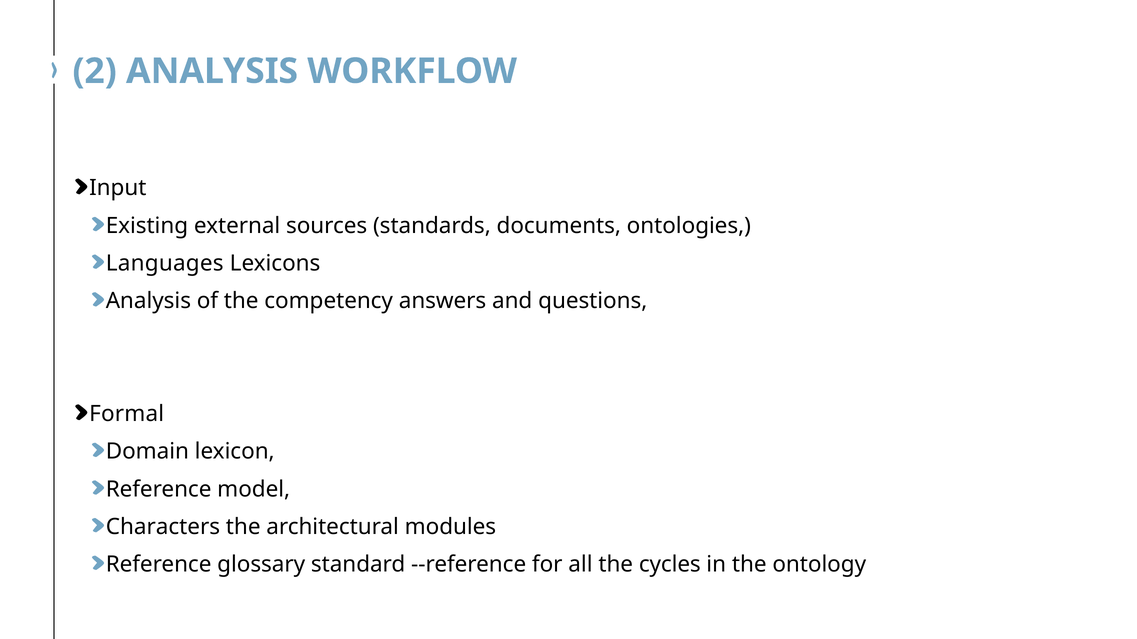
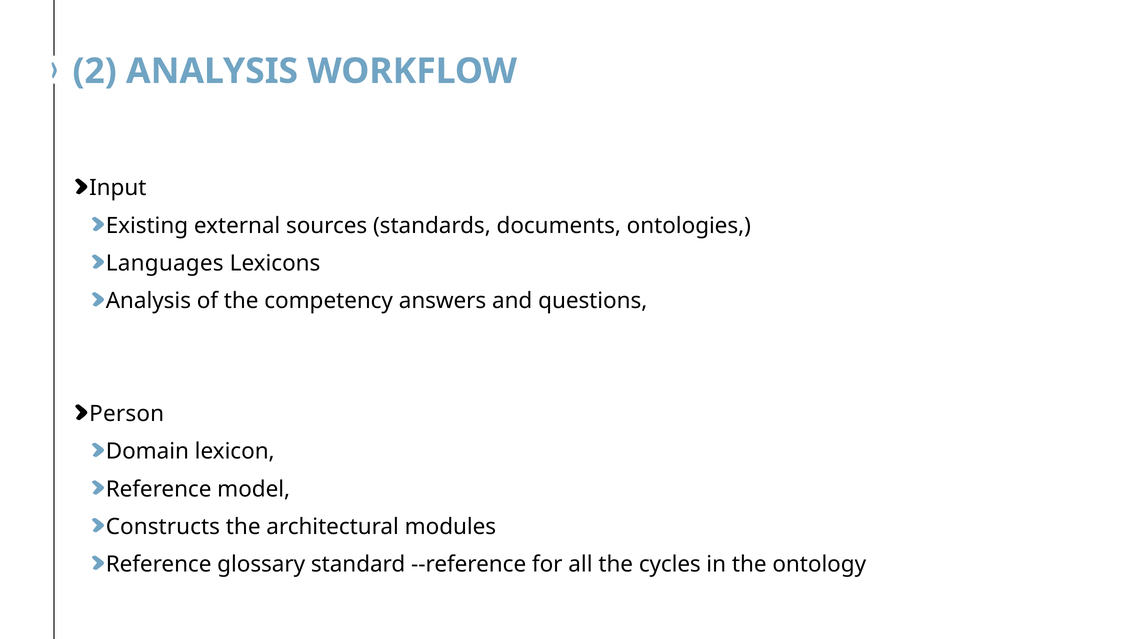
Formal: Formal -> Person (127, 414)
Characters: Characters -> Constructs (163, 527)
